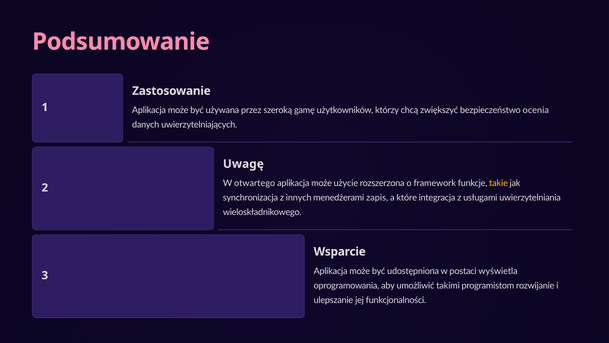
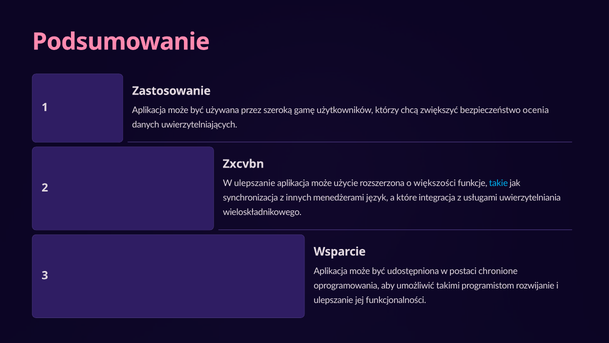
Uwagę: Uwagę -> Zxcvbn (243, 164)
W otwartego: otwartego -> ulepszanie (255, 183)
framework: framework -> większości (435, 183)
takie colour: yellow -> light blue (498, 183)
zapis: zapis -> język (377, 198)
wyświetla: wyświetla -> chronione (498, 271)
